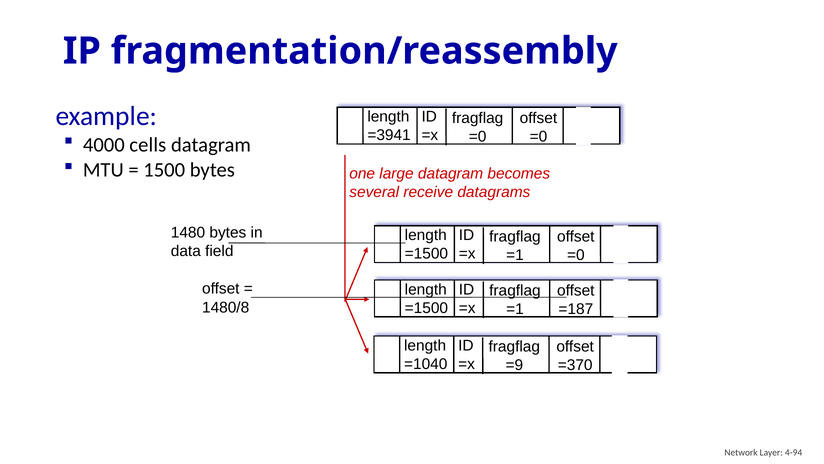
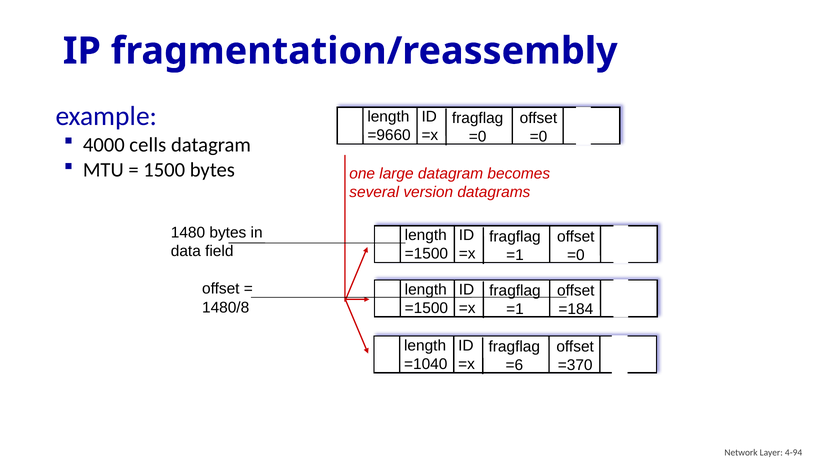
=3941: =3941 -> =9660 (389, 135)
receive: receive -> version (428, 192)
=187: =187 -> =184 (576, 309)
=9: =9 -> =6 (514, 365)
